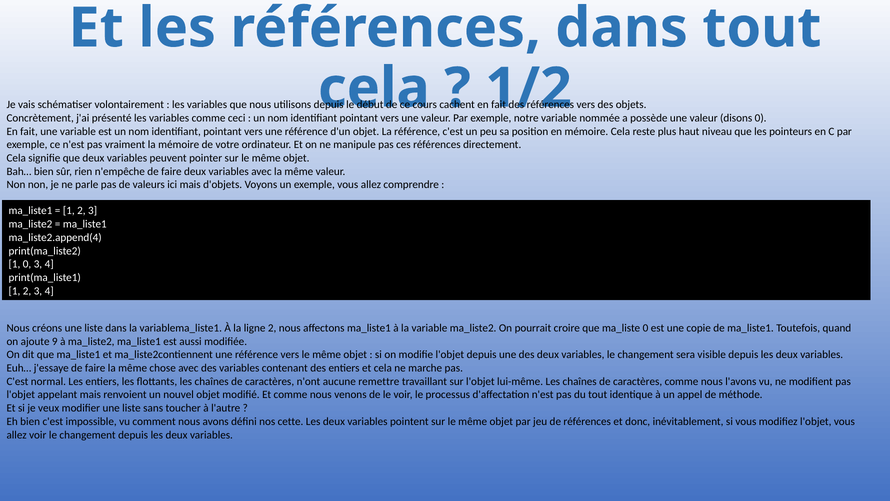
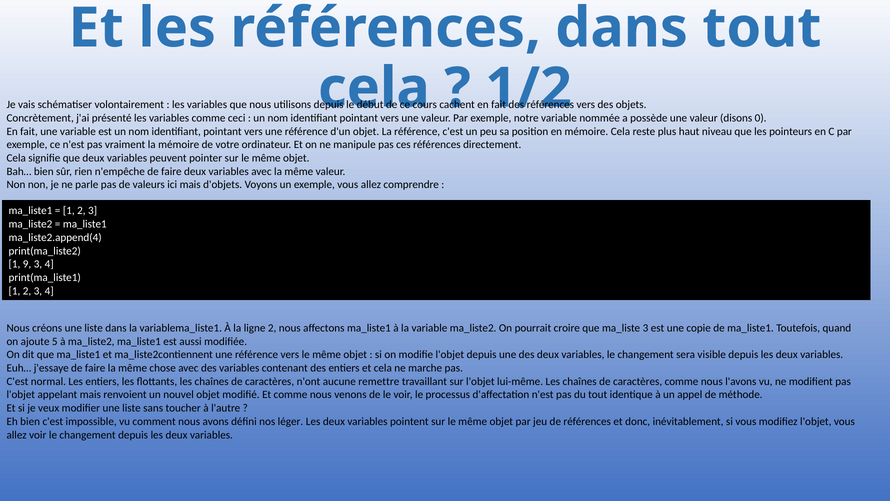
1 0: 0 -> 9 (27, 264)
ma_liste 0: 0 -> 3 (645, 328)
9: 9 -> 5 (55, 341)
cette: cette -> léger (291, 421)
